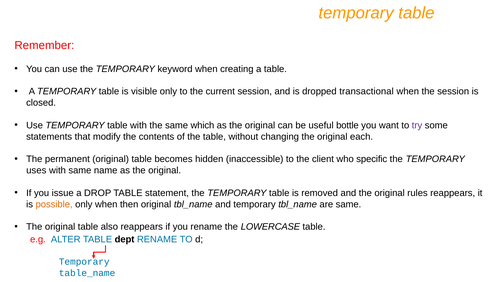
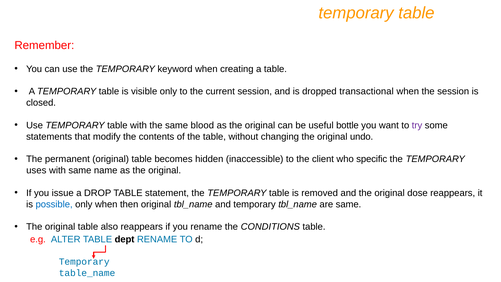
which: which -> blood (202, 125)
each: each -> undo (362, 137)
rules: rules -> dose (417, 193)
possible colour: orange -> blue (54, 204)
LOWERCASE: LOWERCASE -> CONDITIONS (270, 227)
